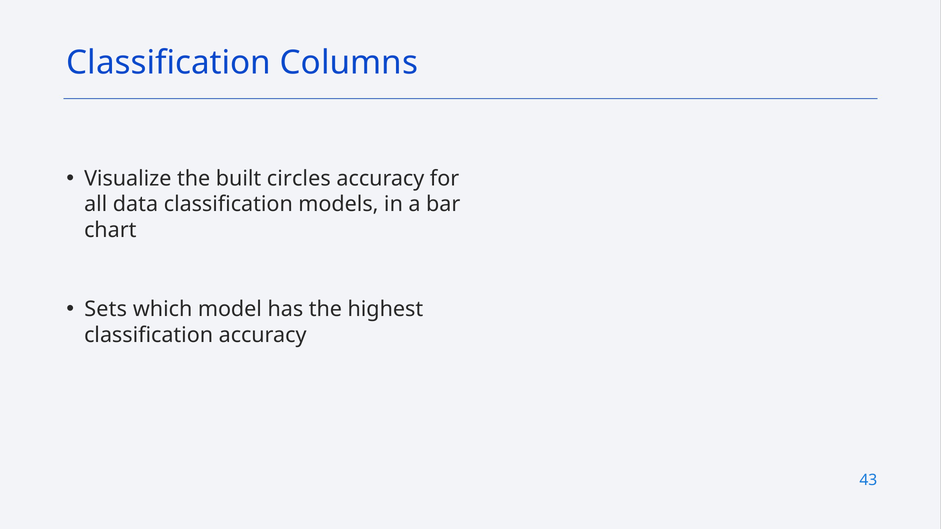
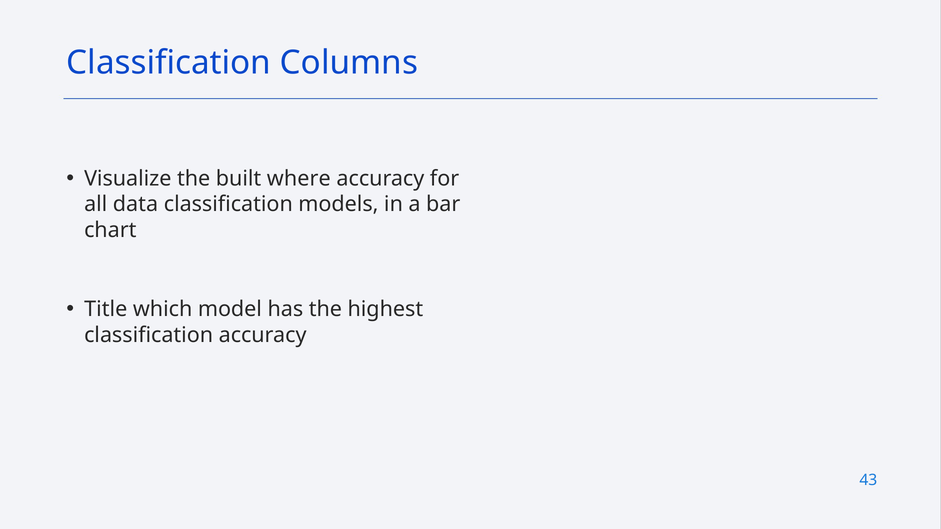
circles: circles -> where (299, 179)
Sets: Sets -> Title (106, 309)
